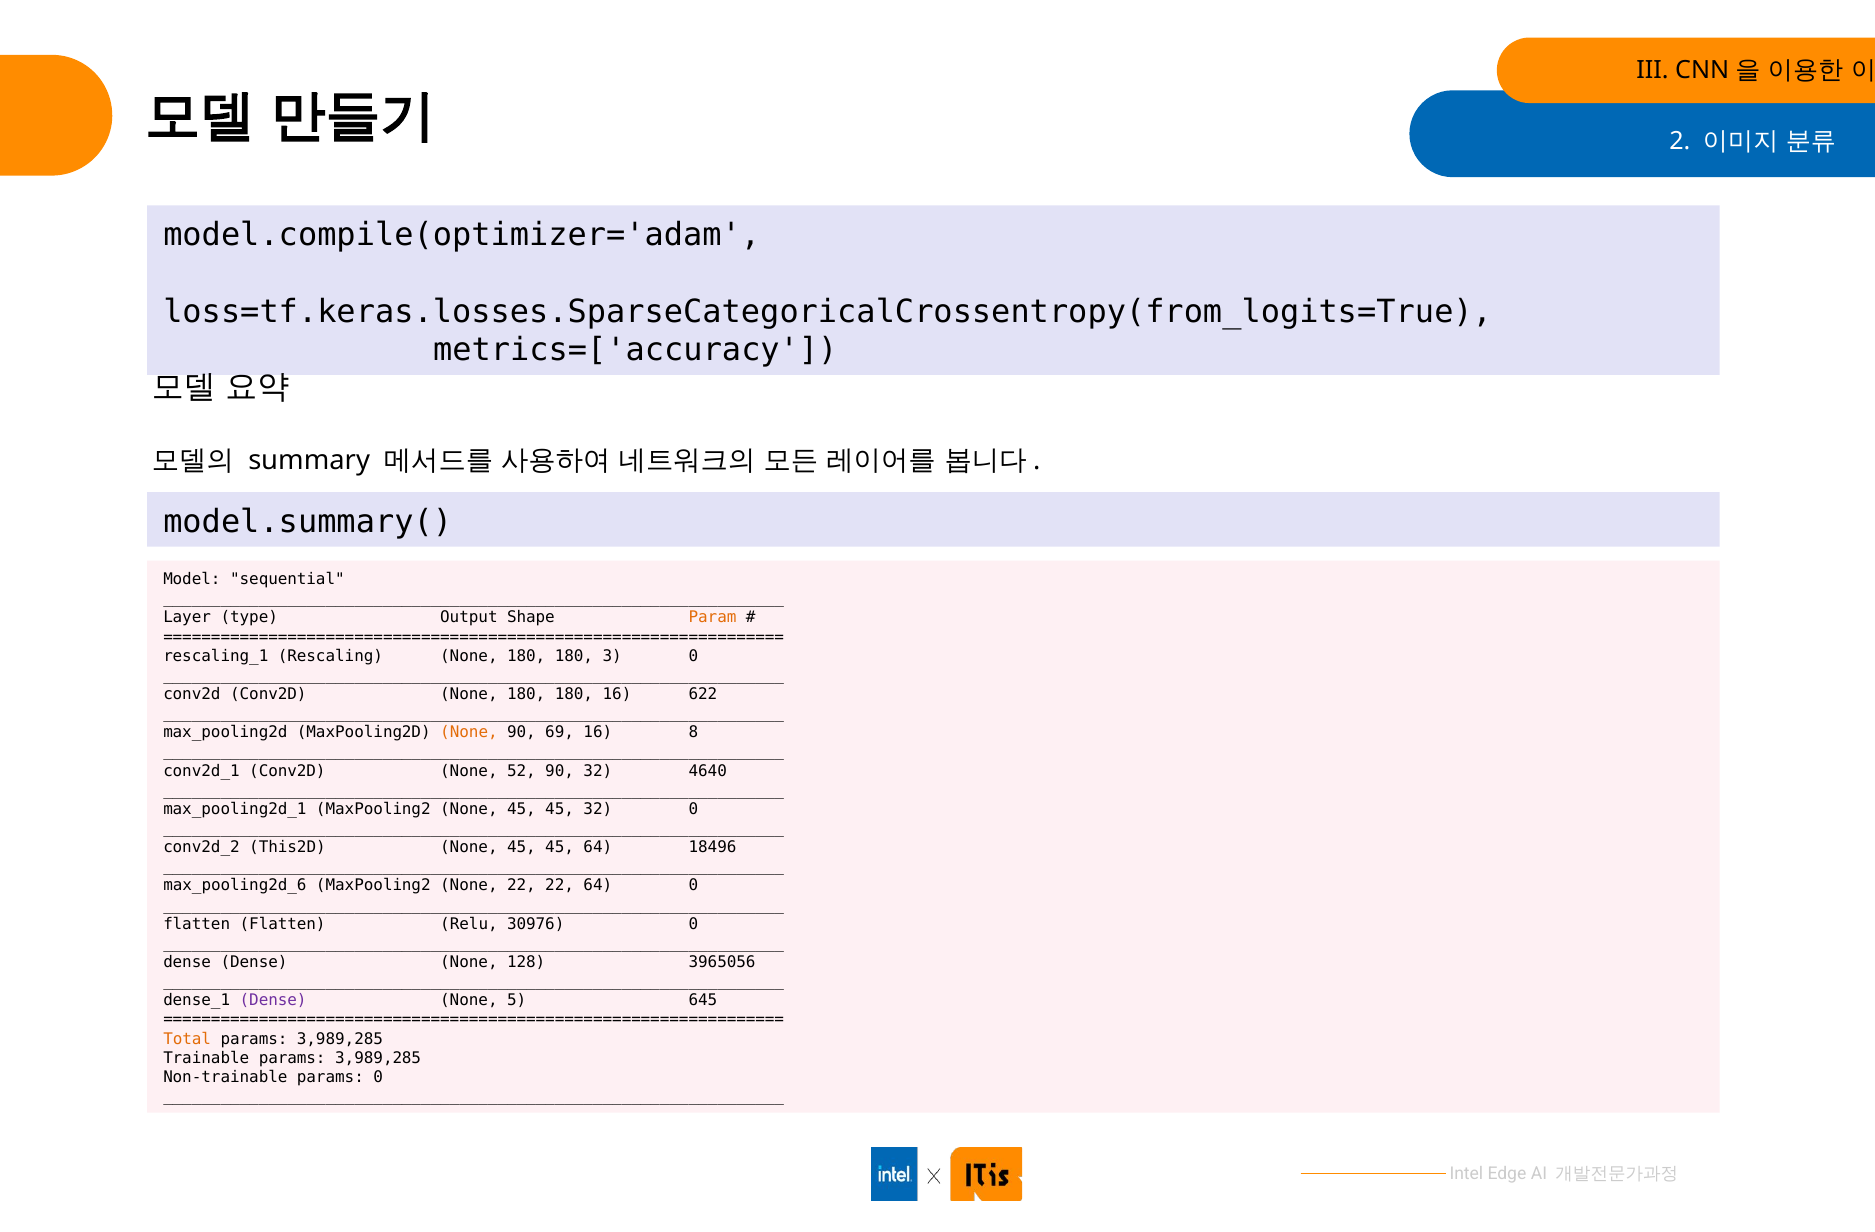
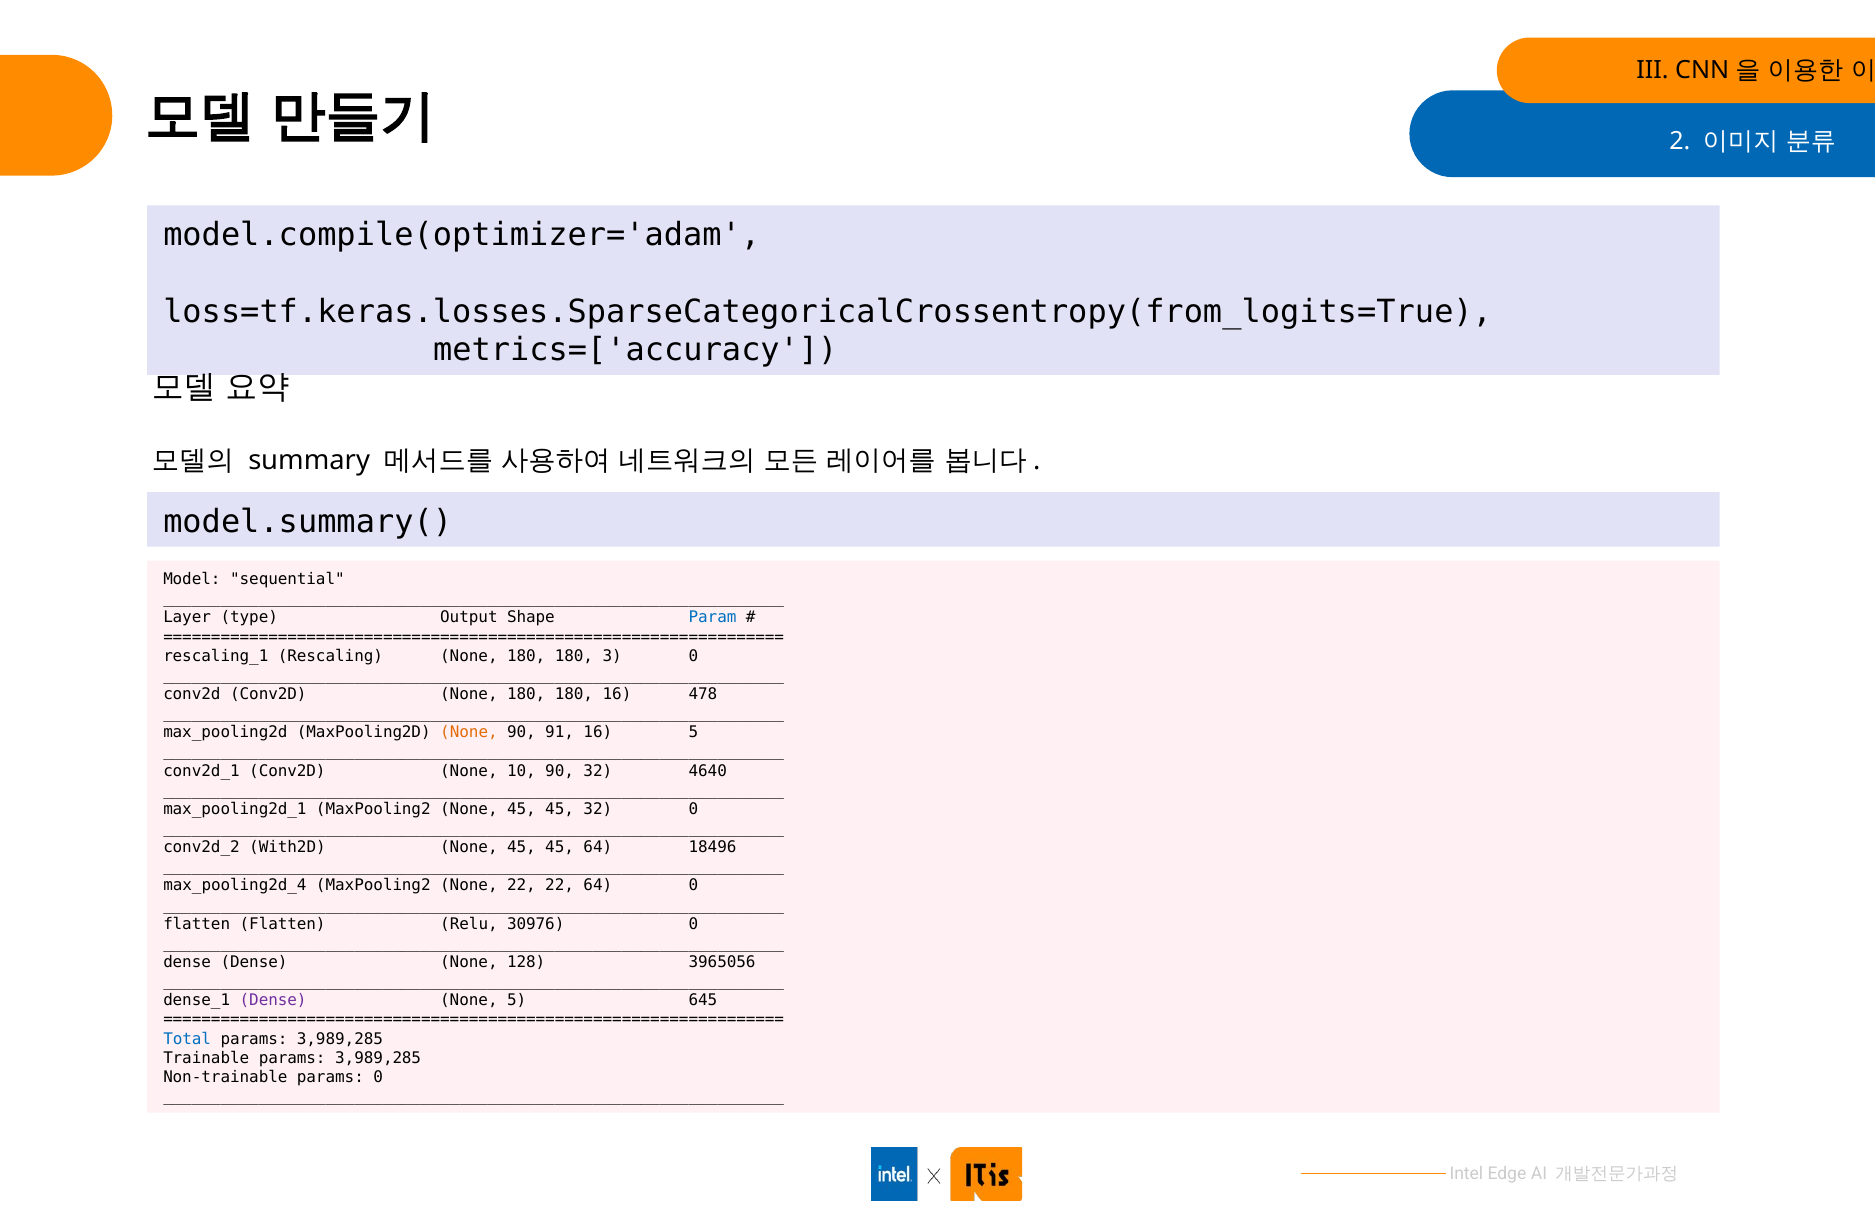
Param colour: orange -> blue (713, 617)
622: 622 -> 478 (703, 694)
69: 69 -> 91 (560, 732)
16 8: 8 -> 5 (693, 732)
52: 52 -> 10 (521, 771)
This2D: This2D -> With2D (287, 847)
max_pooling2d_6: max_pooling2d_6 -> max_pooling2d_4 (235, 885)
Total colour: orange -> blue (187, 1038)
